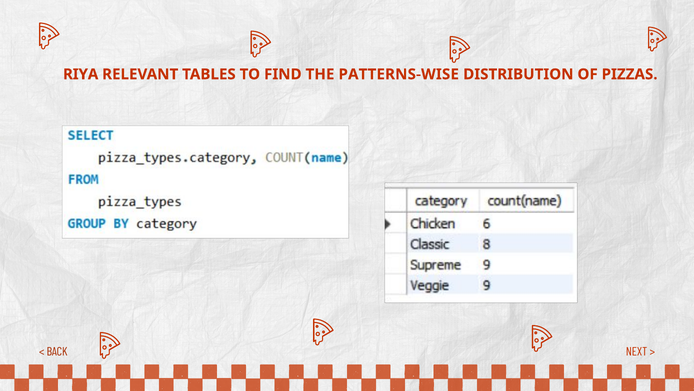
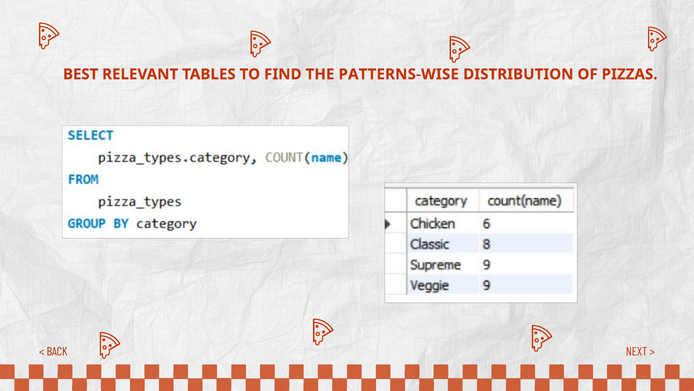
RIYA: RIYA -> BEST (81, 74)
